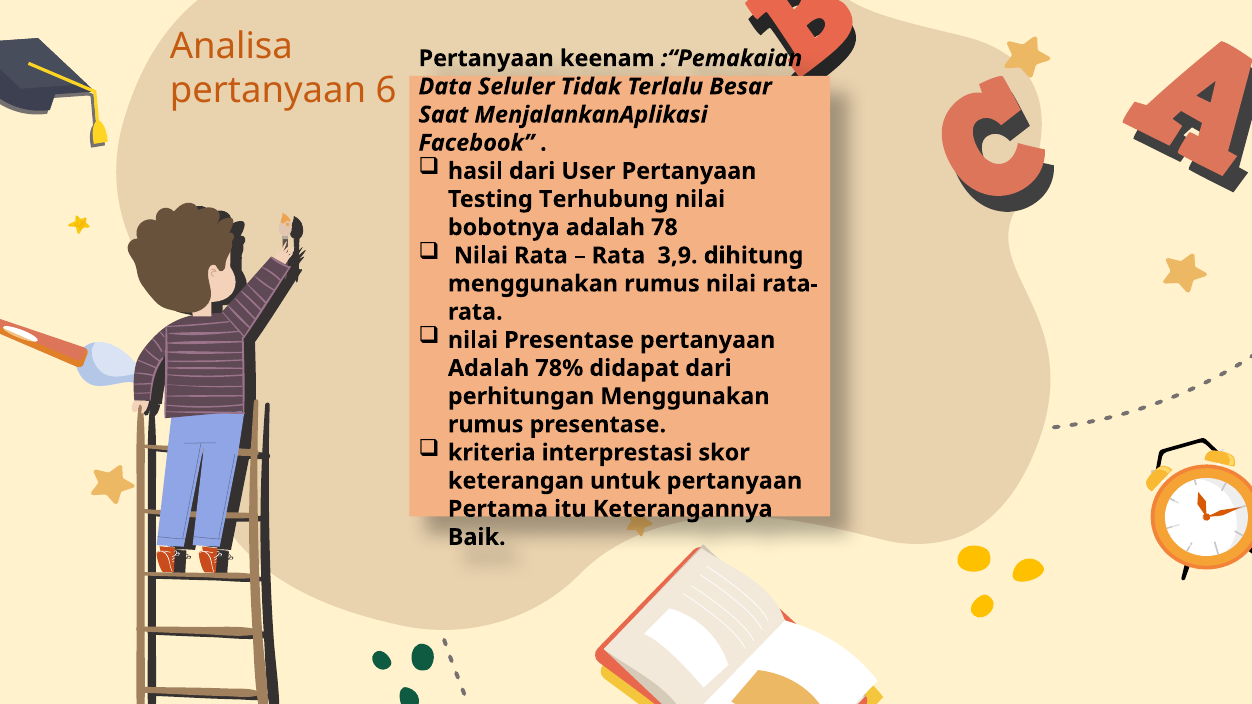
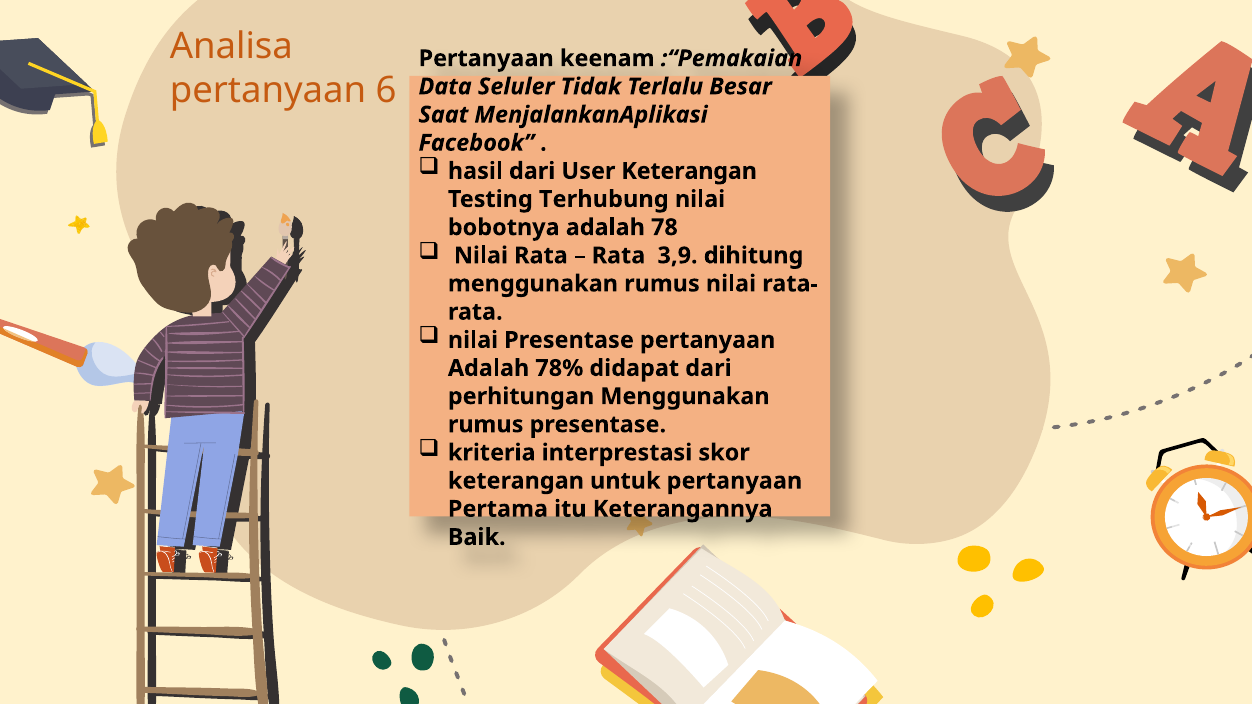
User Pertanyaan: Pertanyaan -> Keterangan (689, 171)
